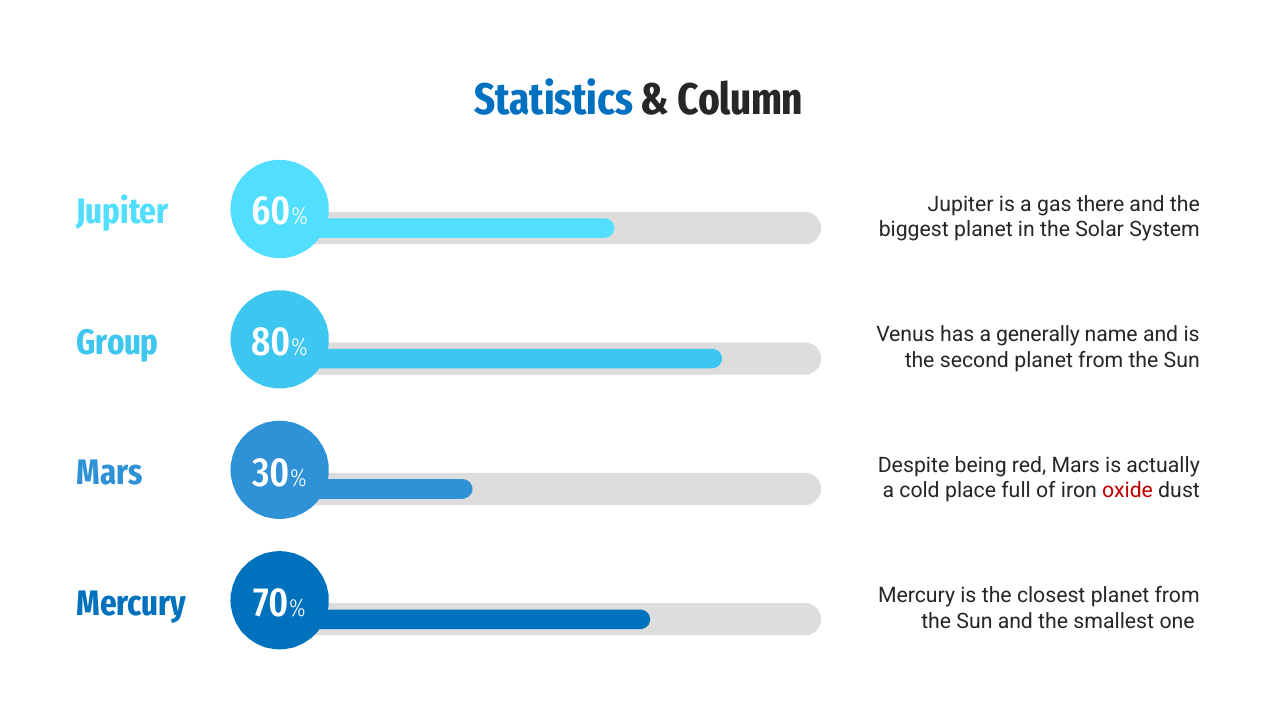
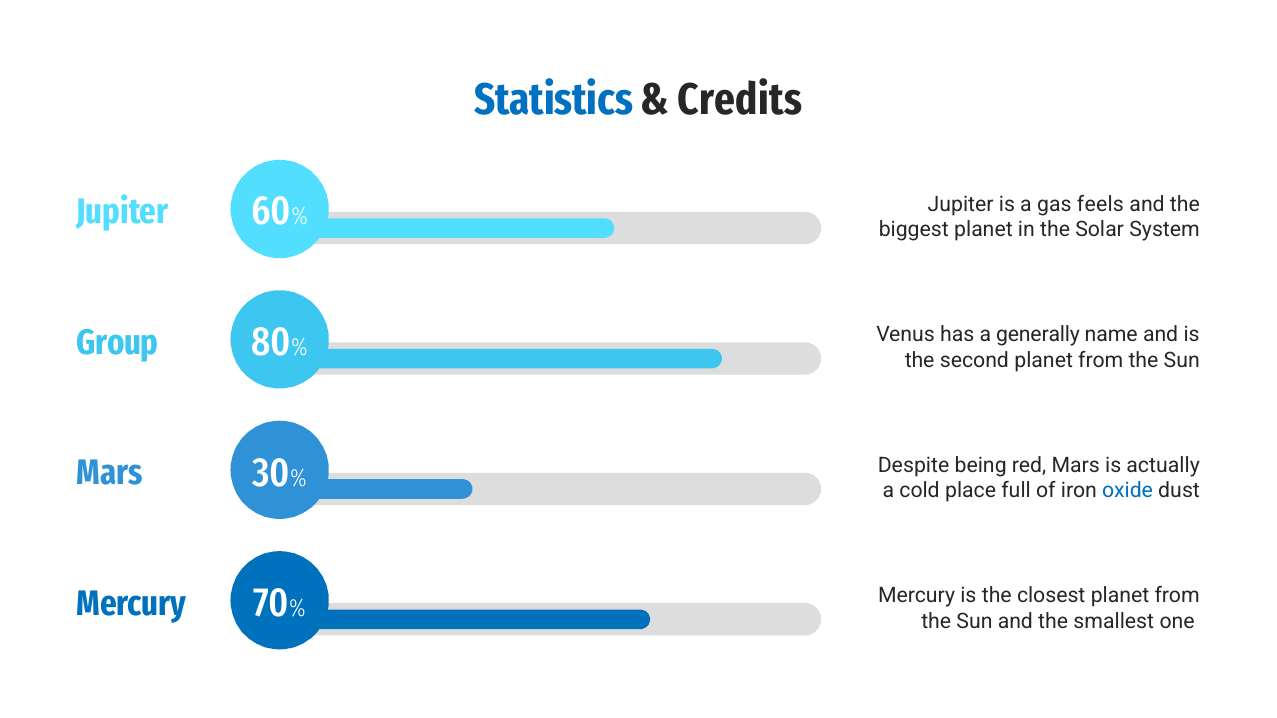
Column: Column -> Credits (740, 100)
there: there -> feels (1100, 204)
oxide colour: red -> blue (1128, 491)
